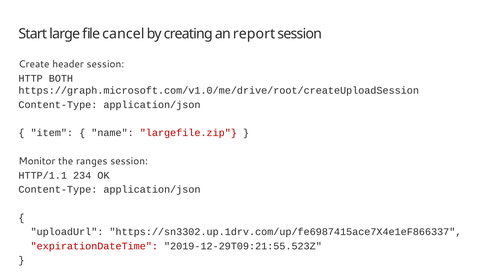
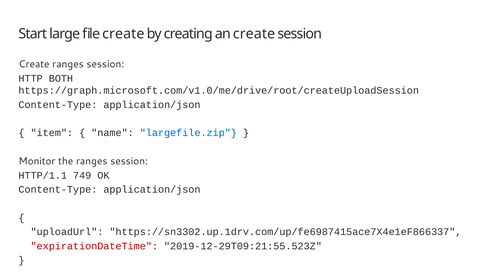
file cancel: cancel -> create (123, 34)
an report: report -> create (254, 34)
Create header: header -> ranges (68, 64)
largefile.zip colour: red -> blue (188, 133)
234: 234 -> 749 (82, 175)
